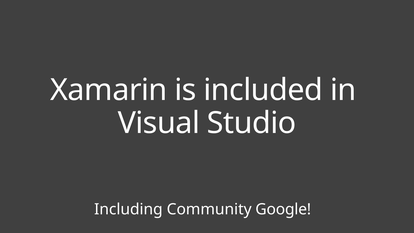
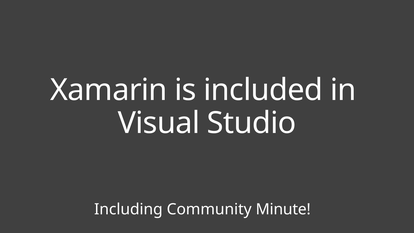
Google: Google -> Minute (283, 209)
